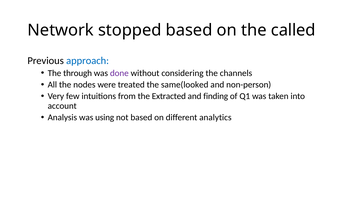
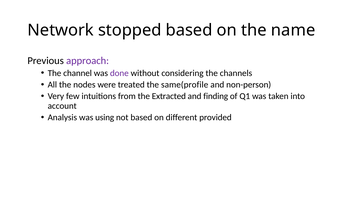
called: called -> name (293, 30)
approach colour: blue -> purple (88, 61)
through: through -> channel (78, 73)
same(looked: same(looked -> same(profile (185, 85)
analytics: analytics -> provided (215, 118)
